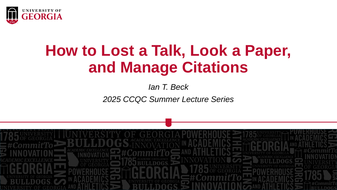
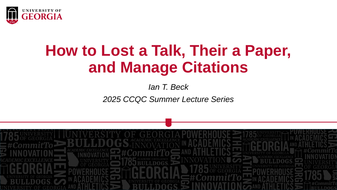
Look: Look -> Their (209, 51)
